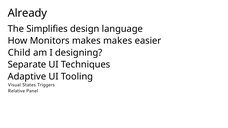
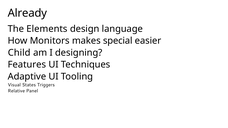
Simplifies: Simplifies -> Elements (47, 29)
makes makes: makes -> special (118, 41)
Separate: Separate -> Features (27, 65)
